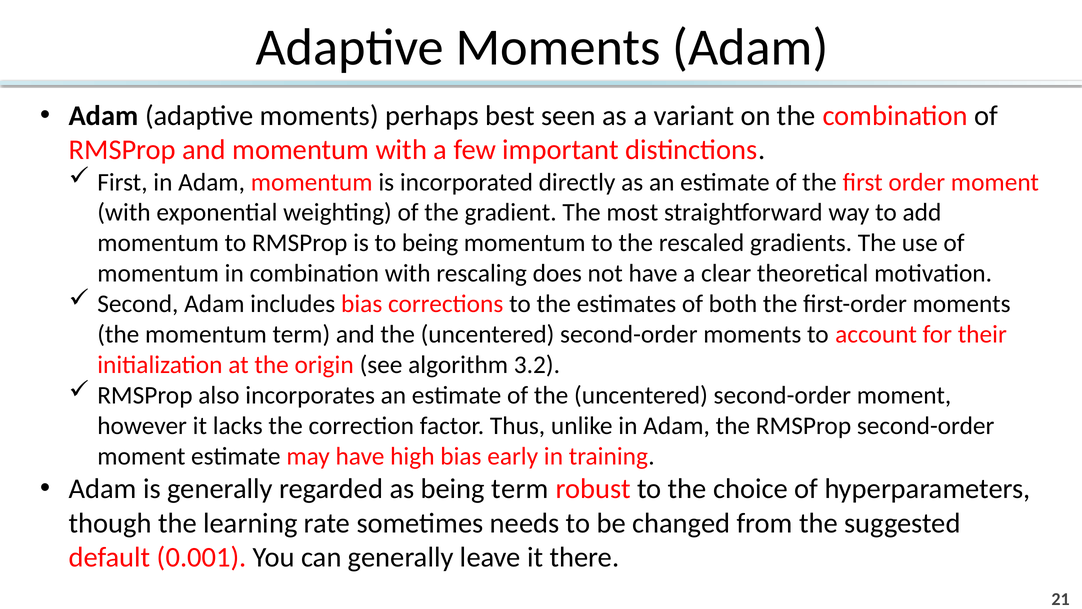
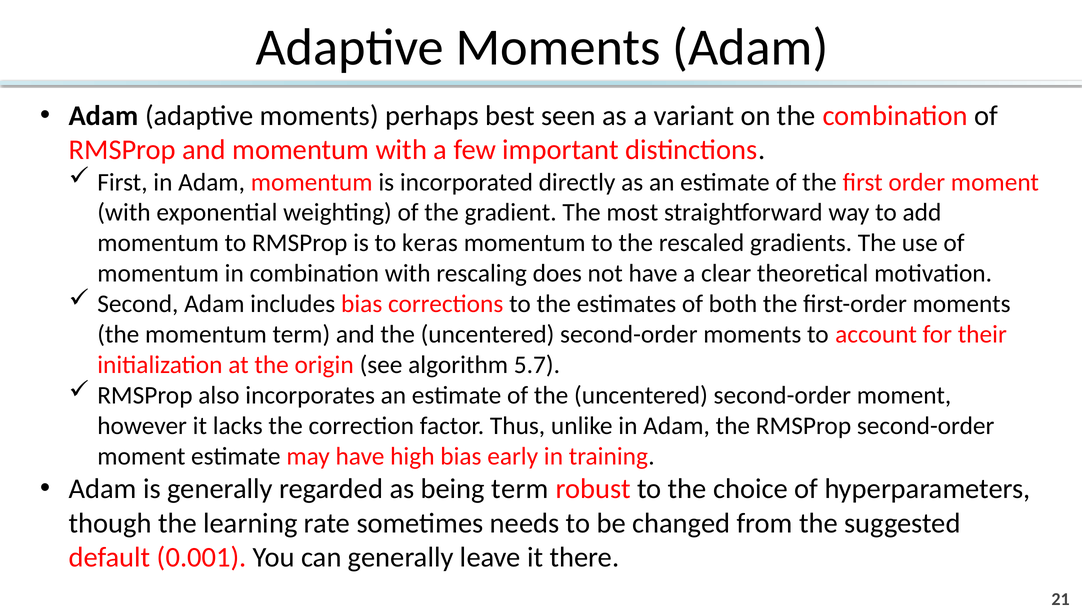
to being: being -> keras (430, 243)
3.2: 3.2 -> 5.7 (537, 365)
